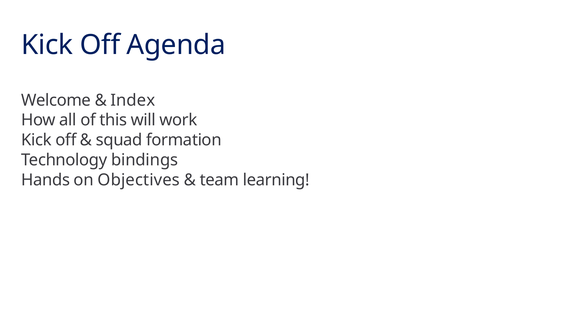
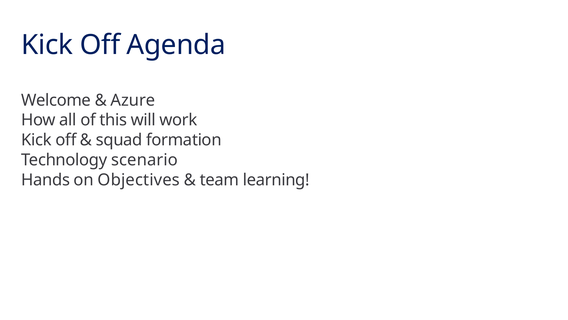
Index: Index -> Azure (133, 100)
bindings: bindings -> scenario (144, 160)
